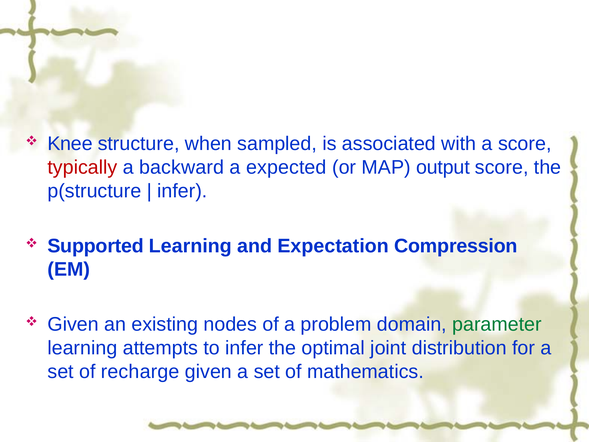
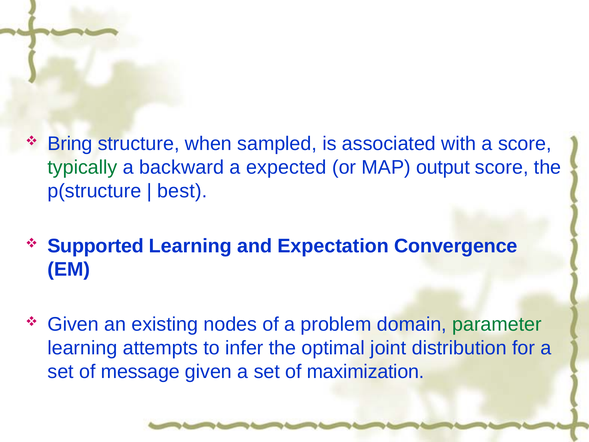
Knee: Knee -> Bring (70, 144)
typically colour: red -> green (82, 167)
infer: infer -> best (182, 191)
Compression: Compression -> Convergence (456, 246)
recharge: recharge -> message (140, 371)
mathematics: mathematics -> maximization (366, 371)
